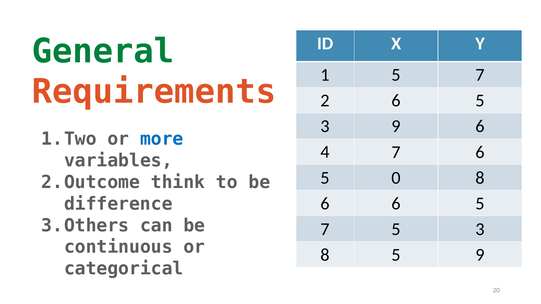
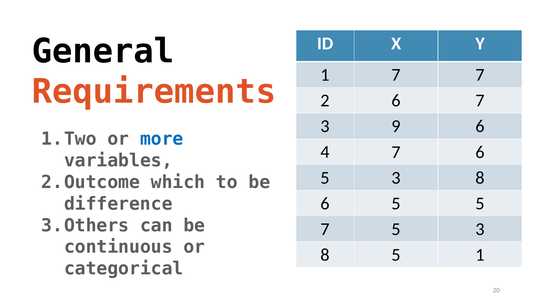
General colour: green -> black (103, 51)
1 5: 5 -> 7 (396, 75)
2 6 5: 5 -> 7 (480, 101)
0: 0 -> 3 (396, 178)
think: think -> which (178, 182)
6: 6 -> 5 (396, 204)
5 9: 9 -> 1 (480, 255)
